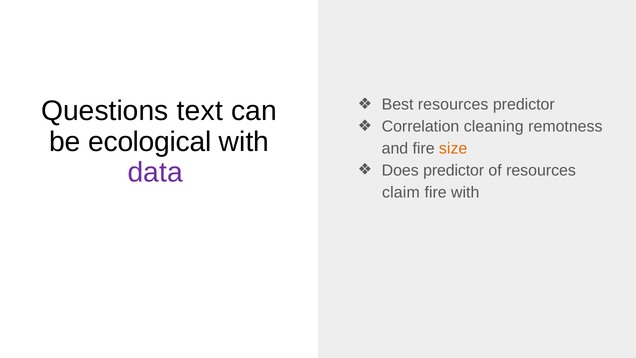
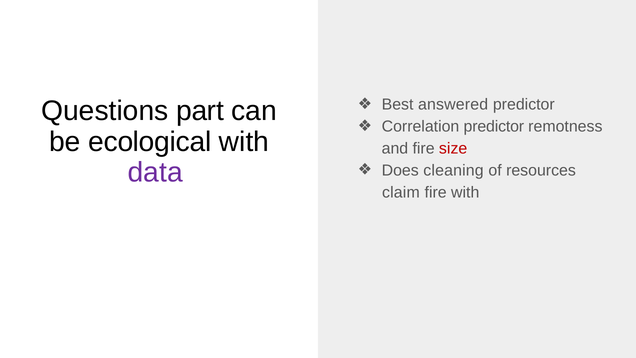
Best resources: resources -> answered (453, 105)
text: text -> part (200, 111)
Correlation cleaning: cleaning -> predictor (494, 127)
size colour: orange -> red (453, 148)
Does predictor: predictor -> cleaning (454, 170)
